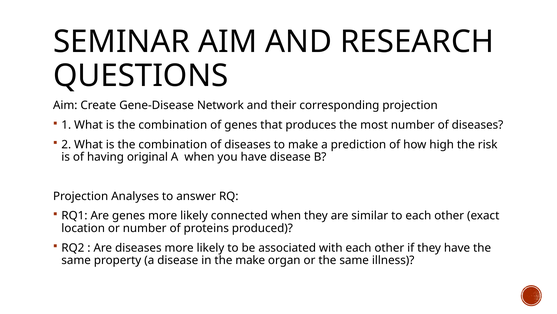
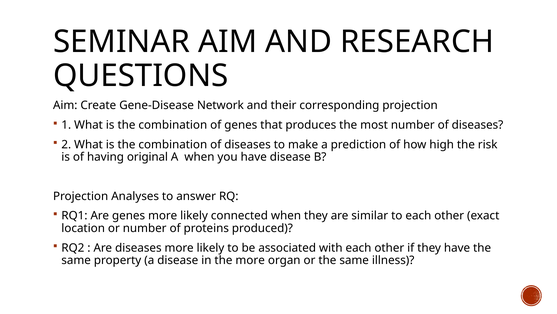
the make: make -> more (250, 260)
